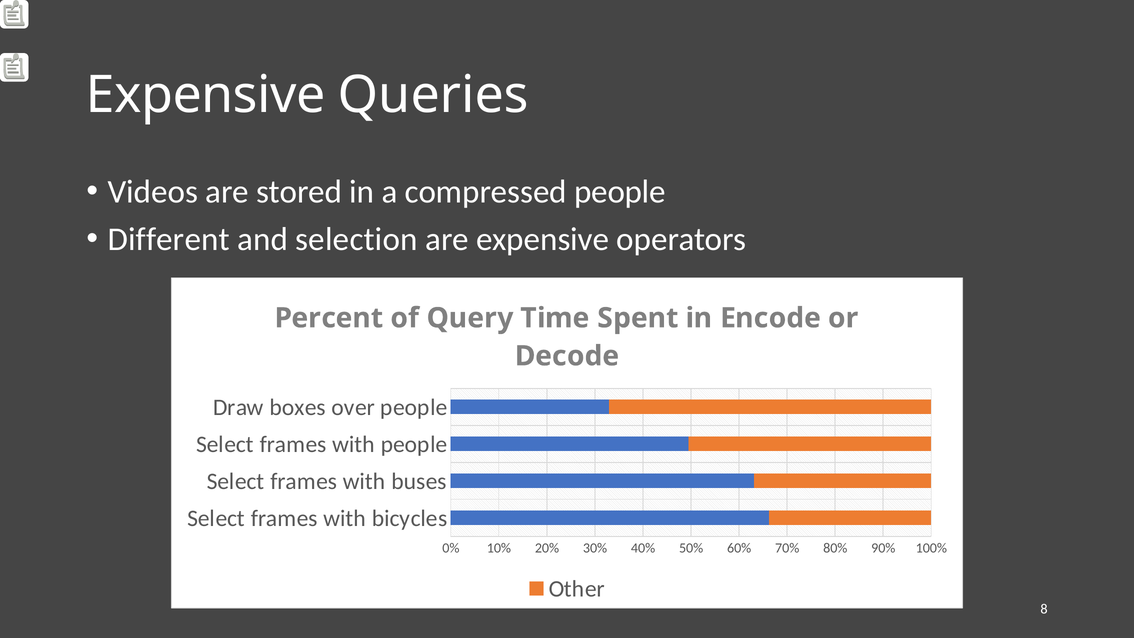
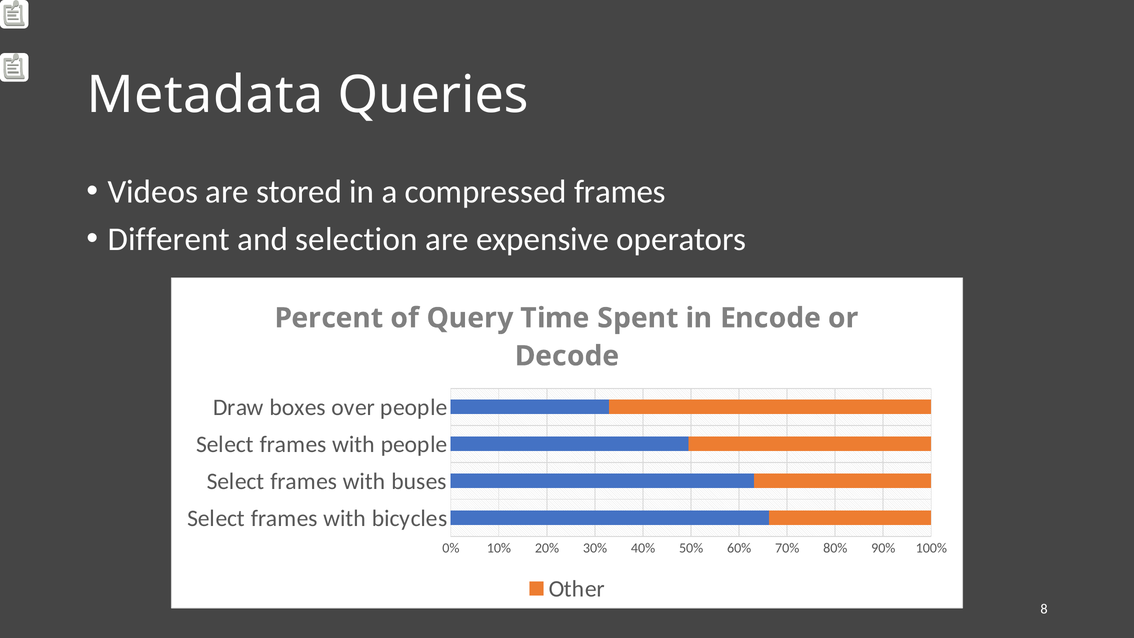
Expensive: Expensive -> Metadata (205, 95)
compressed people: people -> frames (620, 192)
